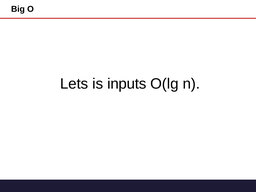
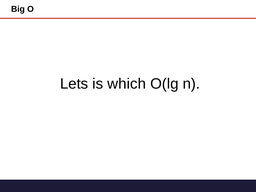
inputs: inputs -> which (127, 84)
